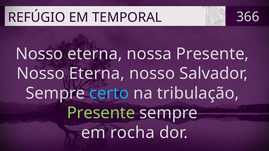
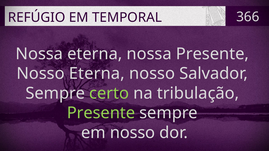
Nosso: Nosso -> Nossa (39, 54)
certo colour: light blue -> light green (109, 93)
em rocha: rocha -> nosso (133, 133)
